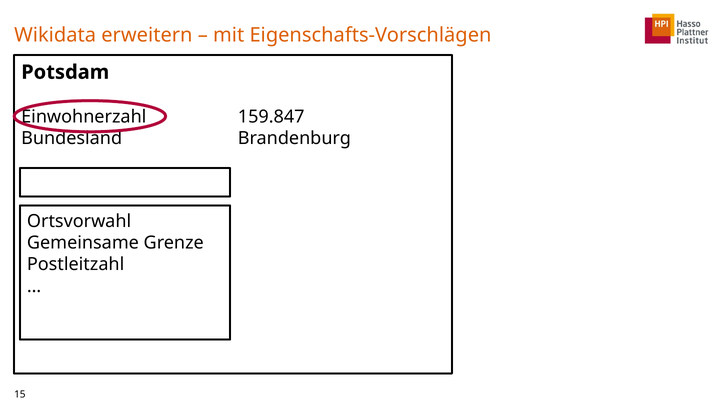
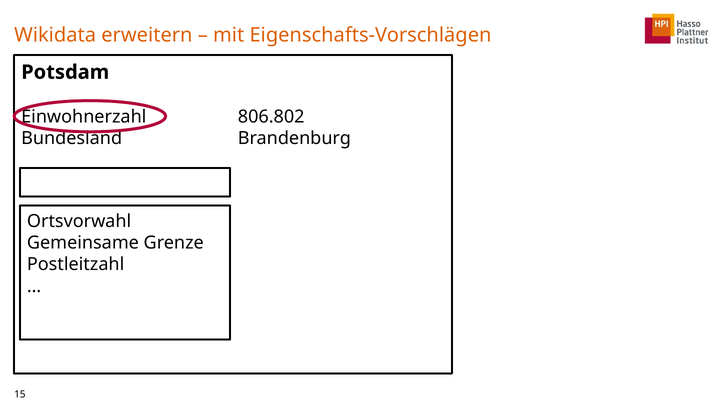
159.847: 159.847 -> 806.802 (271, 117)
